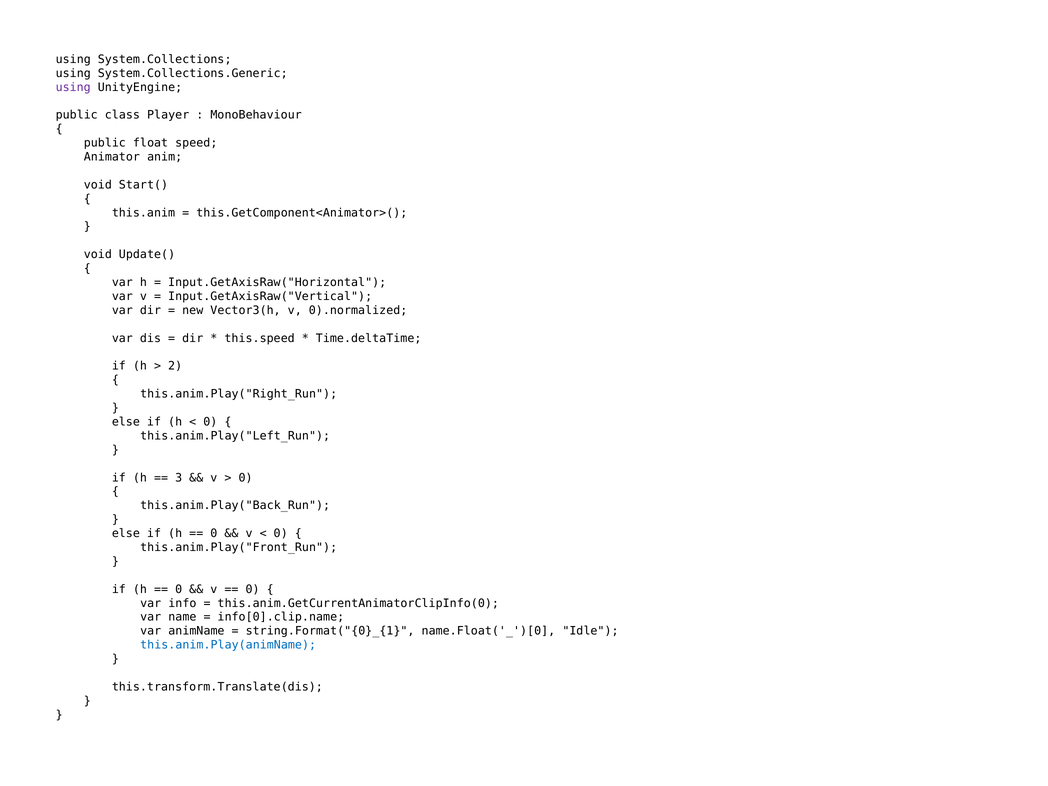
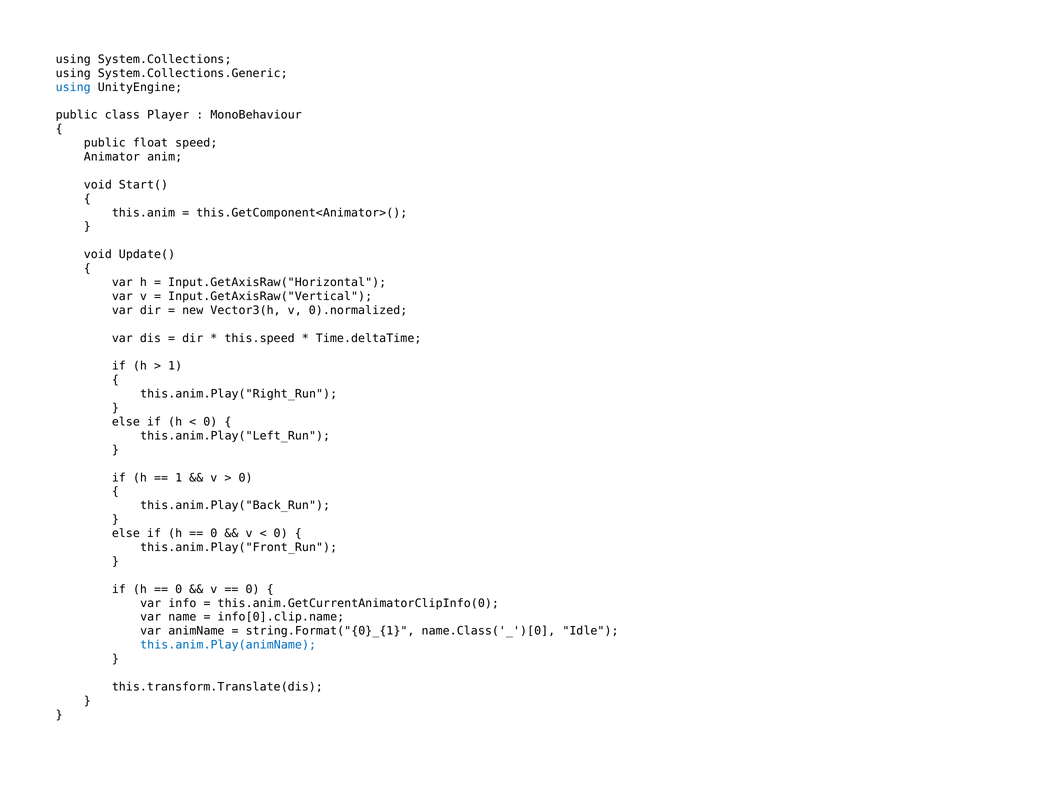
using colour: purple -> blue (73, 87)
2: 2 -> 1 (175, 366)
3: 3 -> 1 (179, 478)
name.Float('_')[0: name.Float('_')[0 -> name.Class('_')[0 (488, 631)
